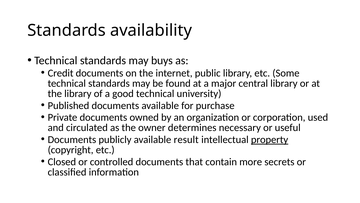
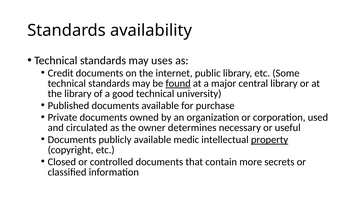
buys: buys -> uses (162, 60)
found underline: none -> present (178, 83)
result: result -> medic (186, 139)
